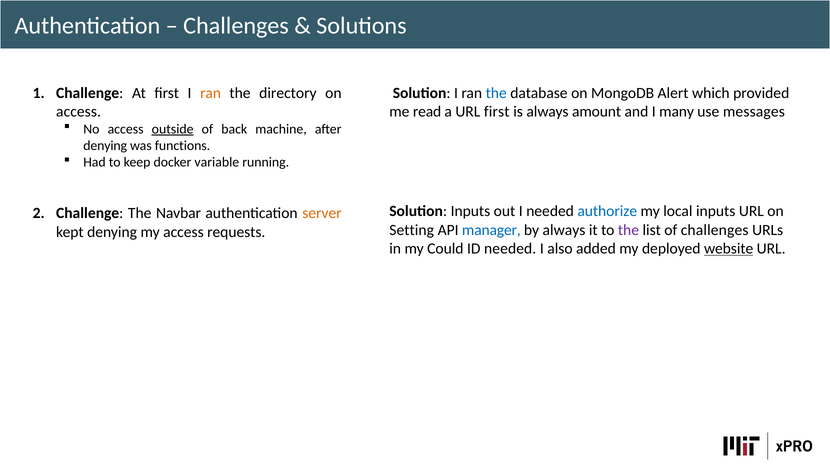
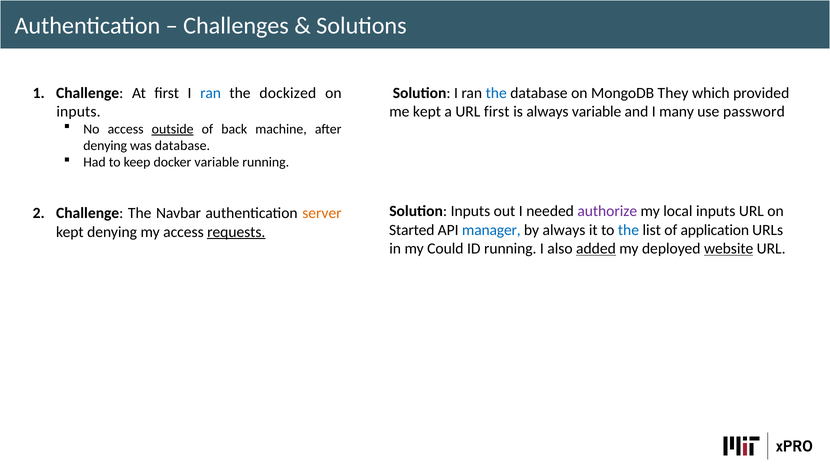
ran colour: orange -> blue (211, 93)
directory: directory -> dockized (288, 93)
Alert: Alert -> They (673, 93)
access: access -> inputs (79, 112)
me read: read -> kept (427, 112)
always amount: amount -> variable (597, 112)
messages: messages -> password (754, 112)
was functions: functions -> database (182, 146)
authorize colour: blue -> purple (607, 211)
Setting: Setting -> Started (412, 230)
the colour: purple -> blue (628, 230)
of challenges: challenges -> application (715, 230)
requests underline: none -> present (236, 232)
ID needed: needed -> running (510, 248)
added underline: none -> present (596, 248)
